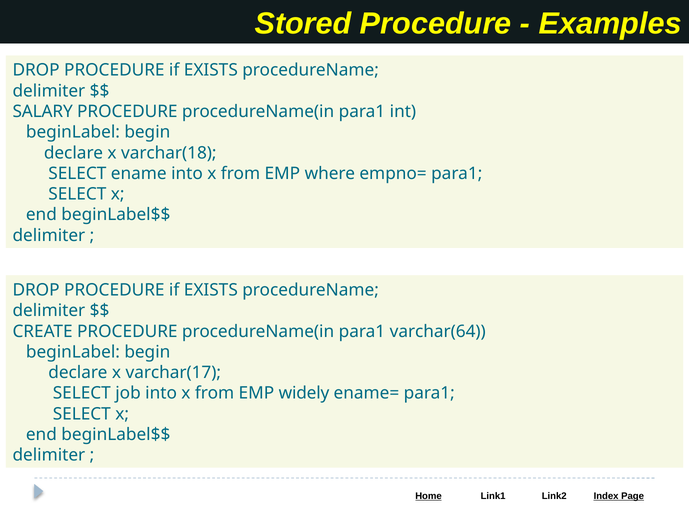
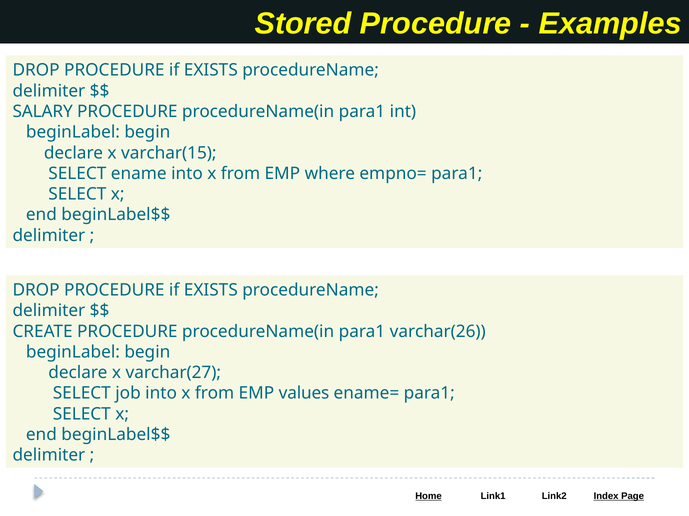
varchar(18: varchar(18 -> varchar(15 (169, 153)
varchar(64: varchar(64 -> varchar(26 (438, 332)
varchar(17: varchar(17 -> varchar(27 (173, 373)
widely: widely -> values (304, 394)
